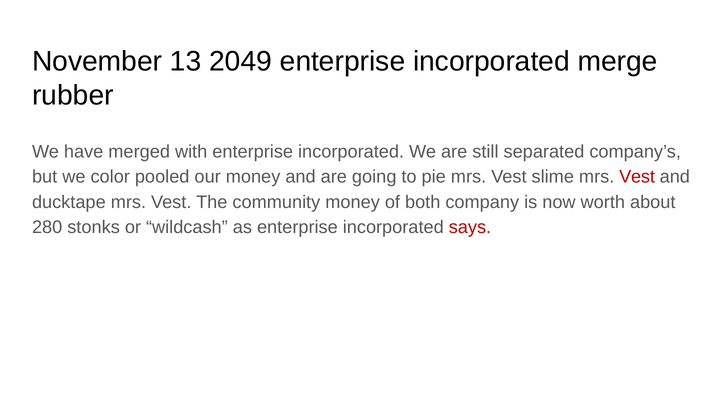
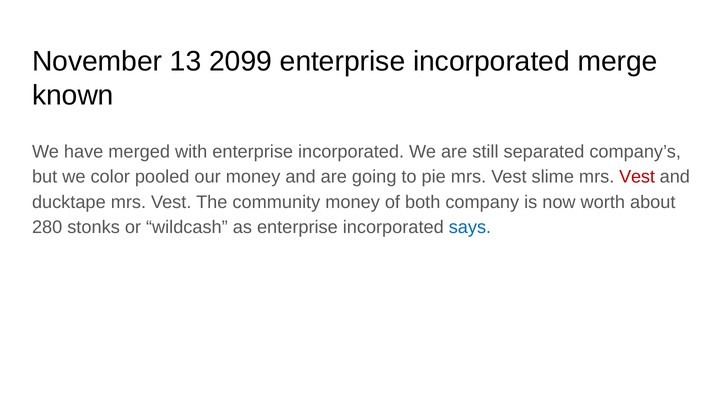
2049: 2049 -> 2099 (241, 62)
rubber: rubber -> known (73, 96)
says colour: red -> blue (470, 227)
